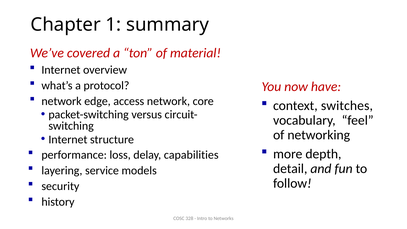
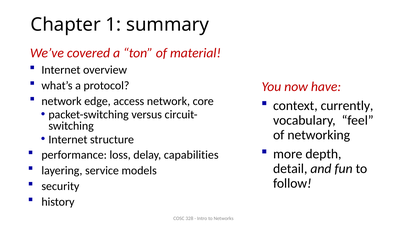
switches: switches -> currently (347, 106)
